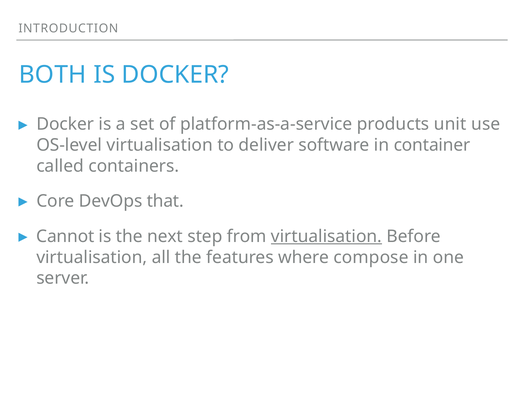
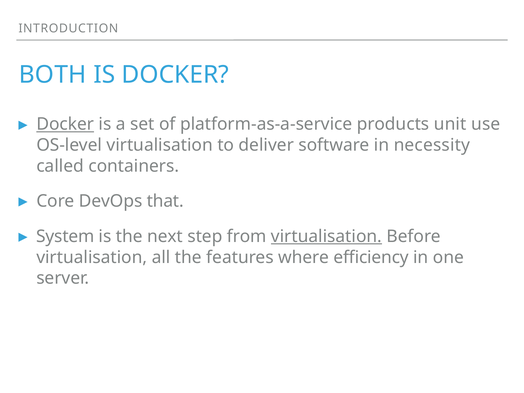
Docker underline: none -> present (65, 124)
container: container -> necessity (432, 145)
Cannot: Cannot -> System (65, 236)
compose: compose -> efficiency (371, 257)
